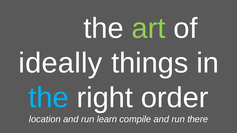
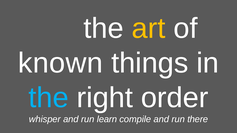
art colour: light green -> yellow (149, 28)
ideally: ideally -> known (60, 63)
location: location -> whisper (45, 119)
